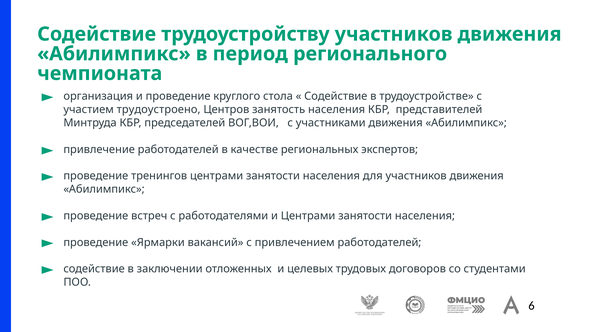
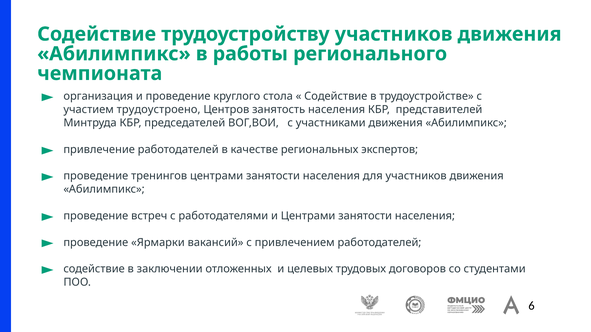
период: период -> работы (250, 54)
